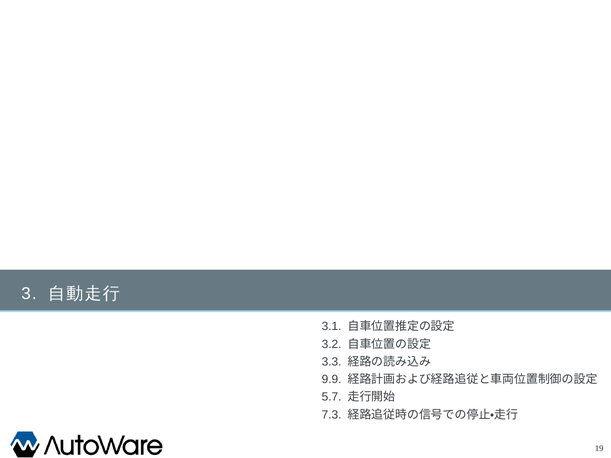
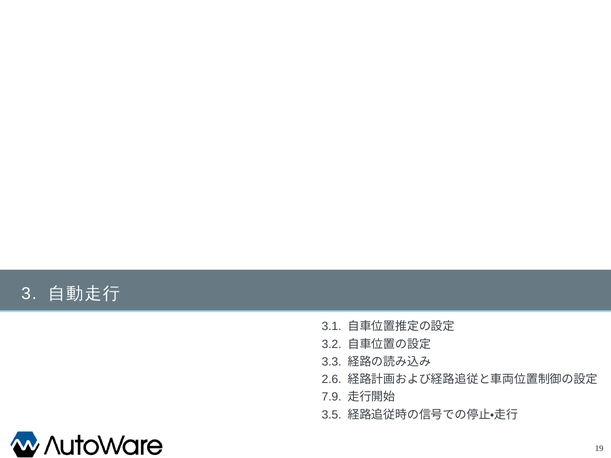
9.9: 9.9 -> 2.6 (332, 380)
5.7: 5.7 -> 7.9 (332, 397)
7.3: 7.3 -> 3.5 (332, 415)
